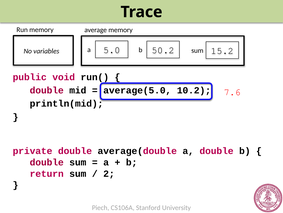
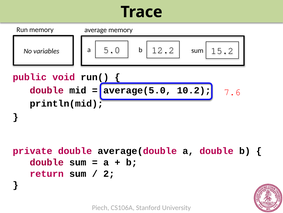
50.2: 50.2 -> 12.2 (163, 50)
